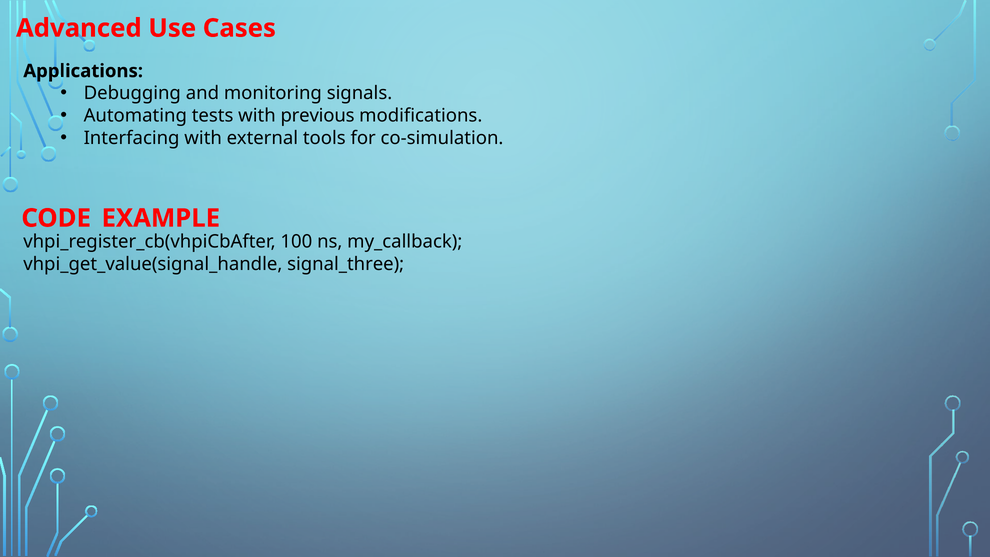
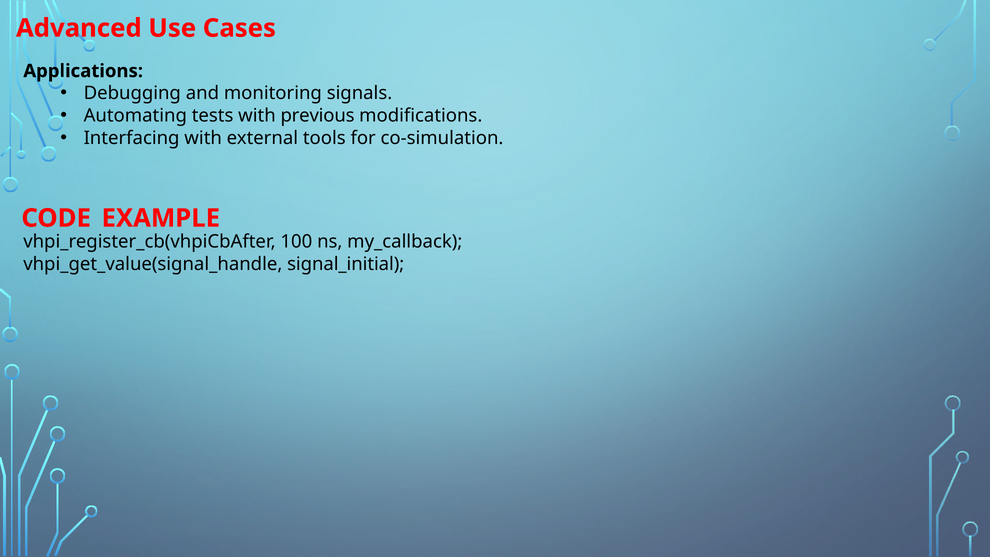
signal_three: signal_three -> signal_initial (346, 264)
